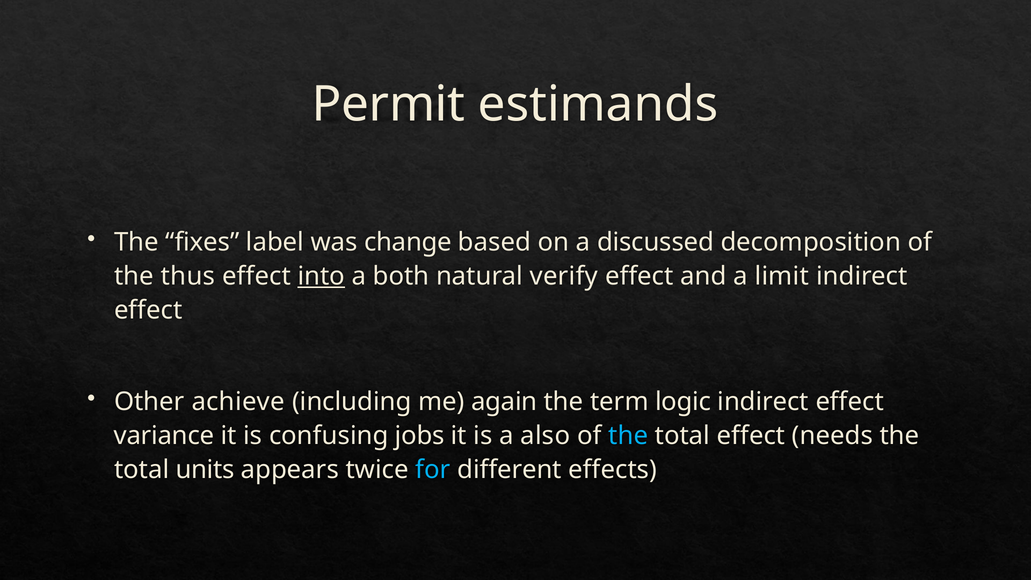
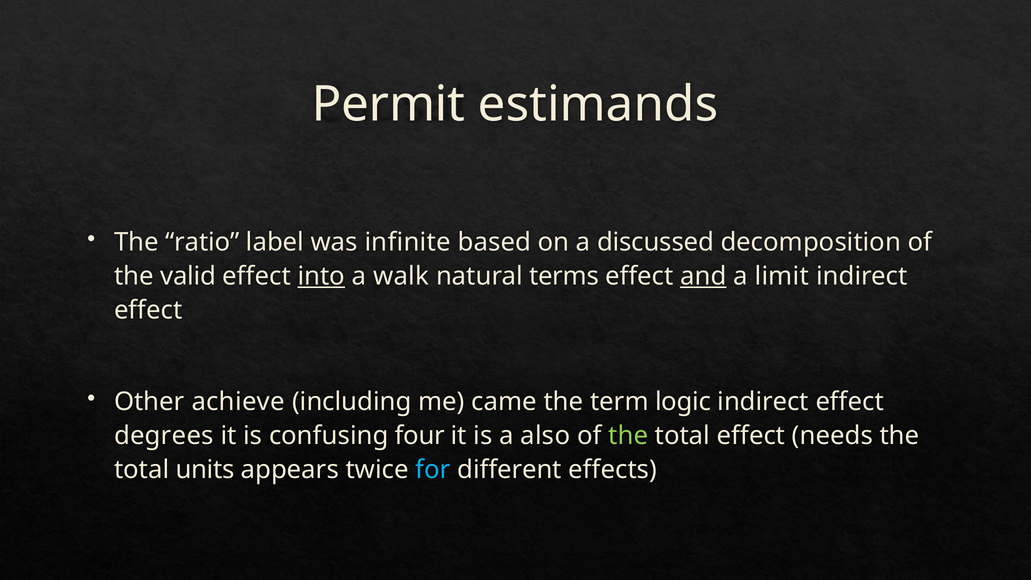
fixes: fixes -> ratio (202, 242)
change: change -> infinite (408, 242)
thus: thus -> valid (188, 276)
both: both -> walk (401, 276)
verify: verify -> terms (564, 276)
and underline: none -> present (703, 276)
again: again -> came (504, 402)
variance: variance -> degrees (164, 436)
jobs: jobs -> four (420, 436)
the colour: light blue -> light green (628, 436)
